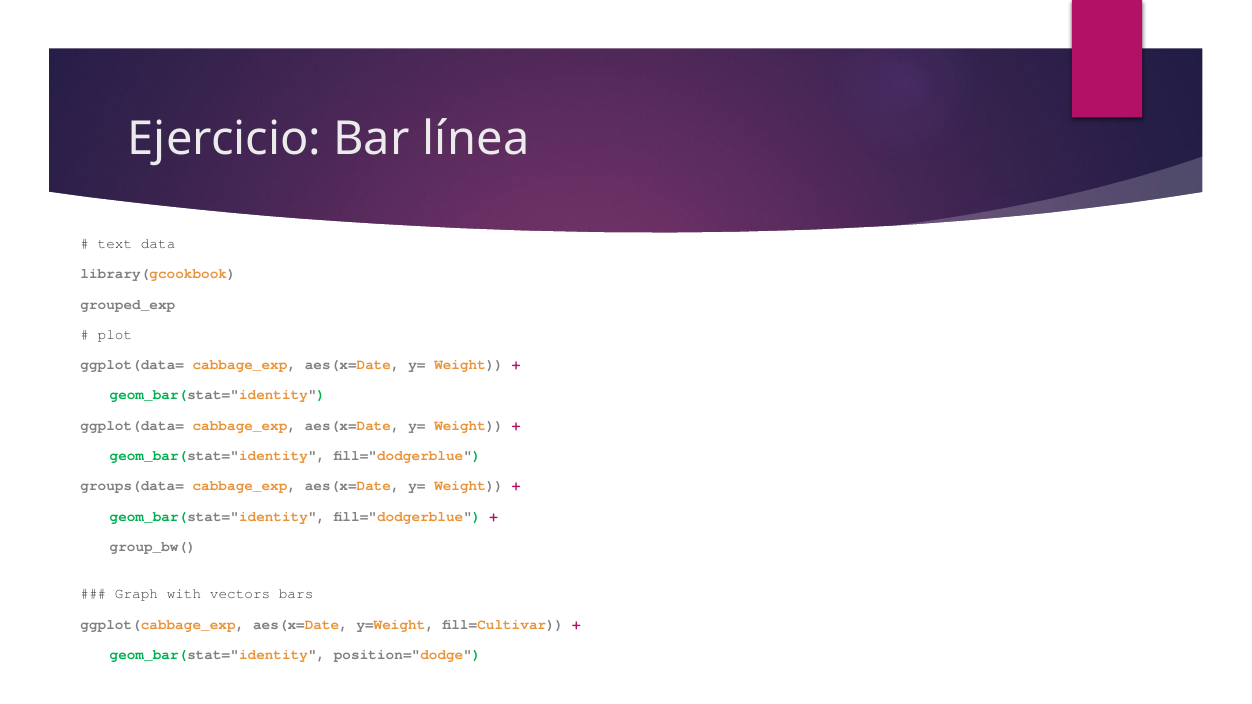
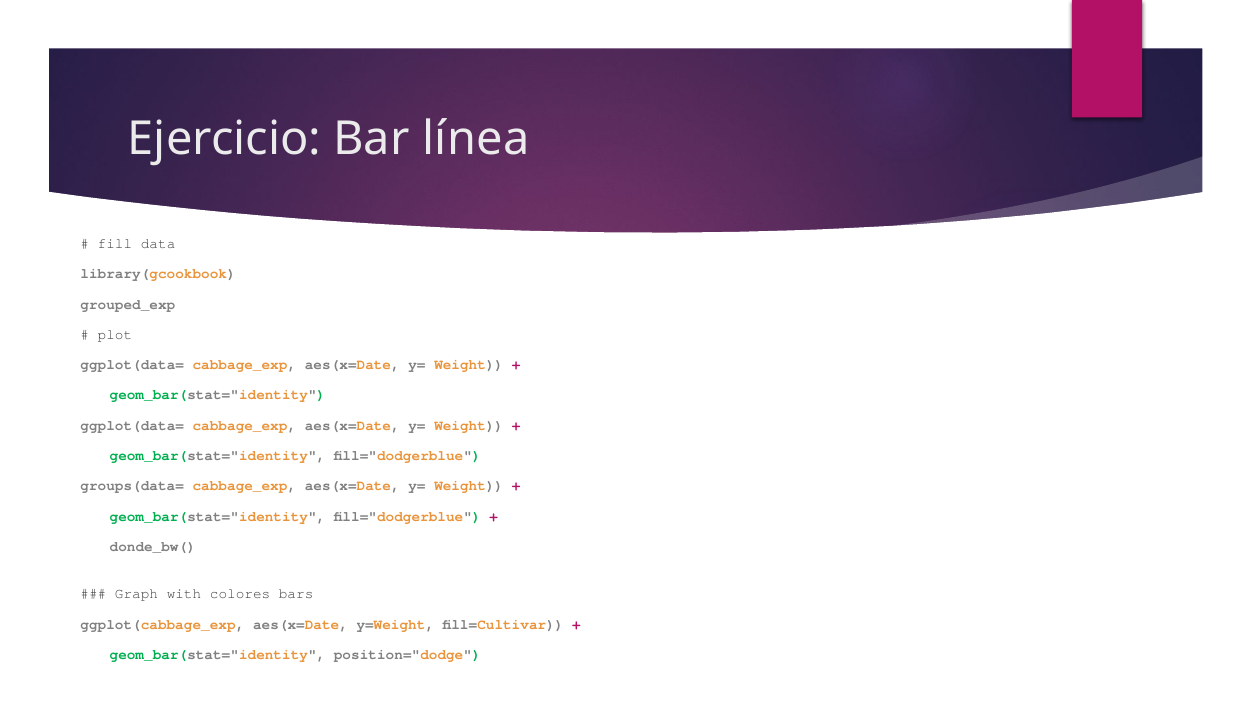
text: text -> fill (115, 244)
group_bw(: group_bw( -> donde_bw( (153, 547)
vectors: vectors -> colores (240, 594)
